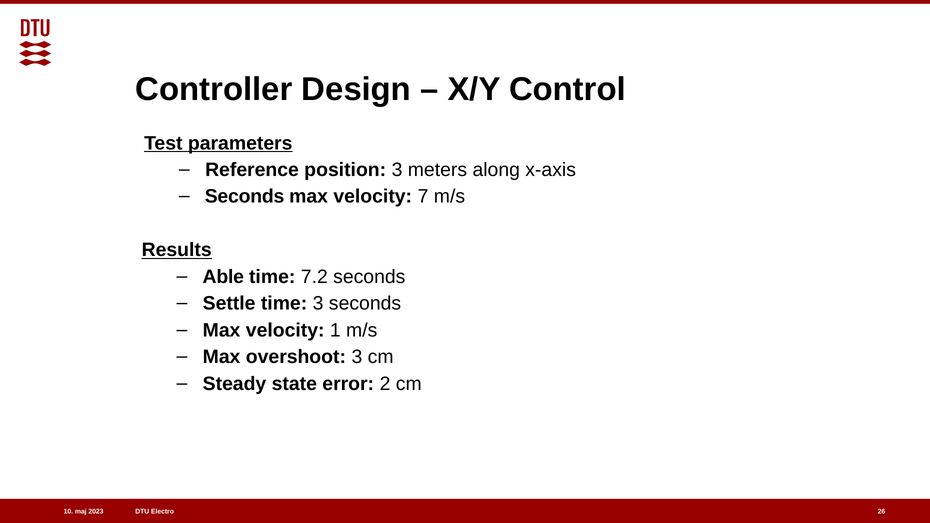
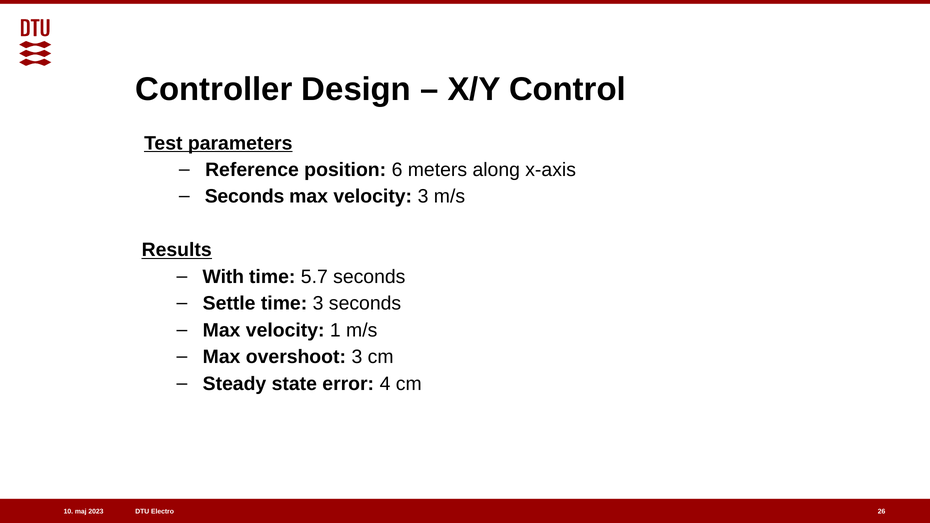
position 3: 3 -> 6 (397, 170)
velocity 7: 7 -> 3 (423, 197)
Able: Able -> With (223, 277)
7.2: 7.2 -> 5.7 (314, 277)
2: 2 -> 4 (385, 384)
